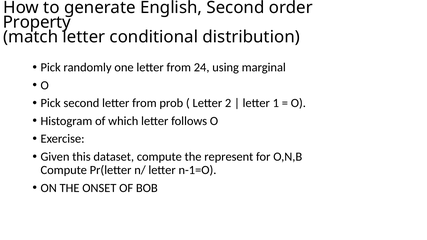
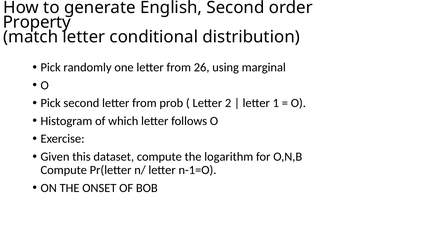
24: 24 -> 26 (202, 67)
represent: represent -> logarithm (229, 157)
